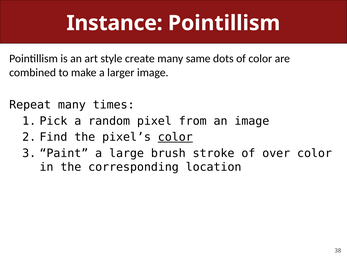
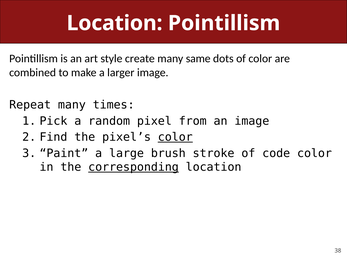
Instance: Instance -> Location (115, 23)
over: over -> code (276, 153)
corresponding underline: none -> present (134, 167)
